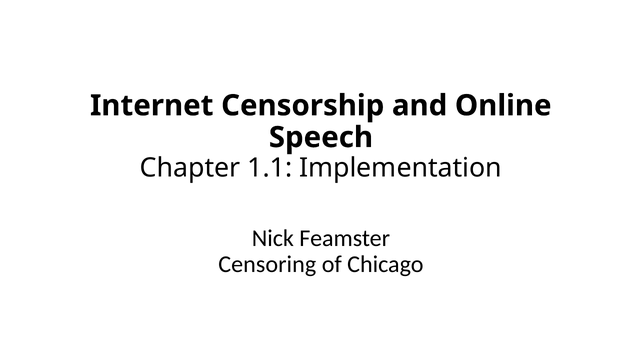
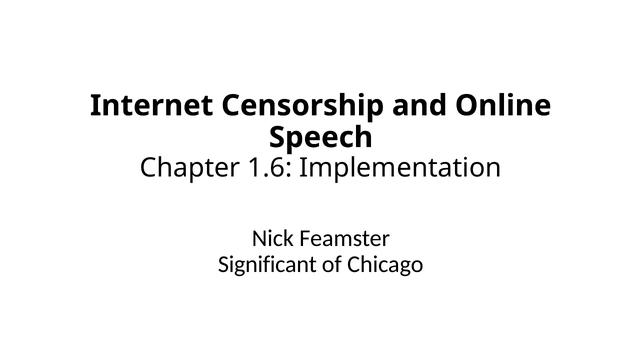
1.1: 1.1 -> 1.6 (270, 168)
Censoring: Censoring -> Significant (267, 264)
